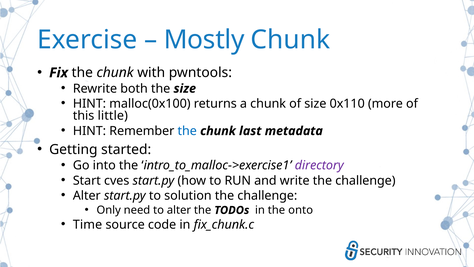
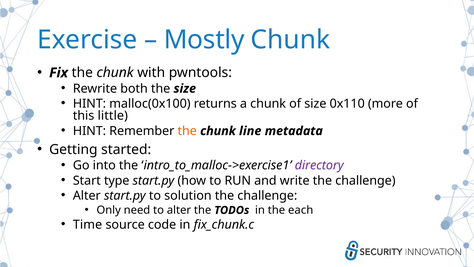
the colour: blue -> orange (187, 131)
last: last -> line (250, 131)
cves: cves -> type (117, 180)
onto: onto -> each (301, 210)
